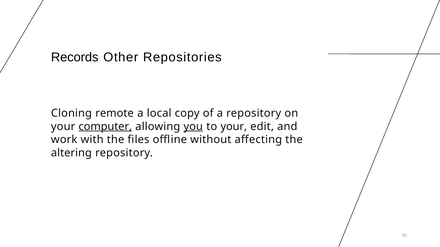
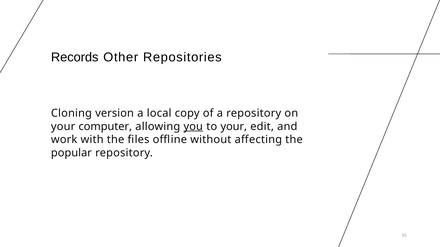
remote: remote -> version (115, 113)
computer underline: present -> none (105, 127)
altering: altering -> popular (71, 153)
